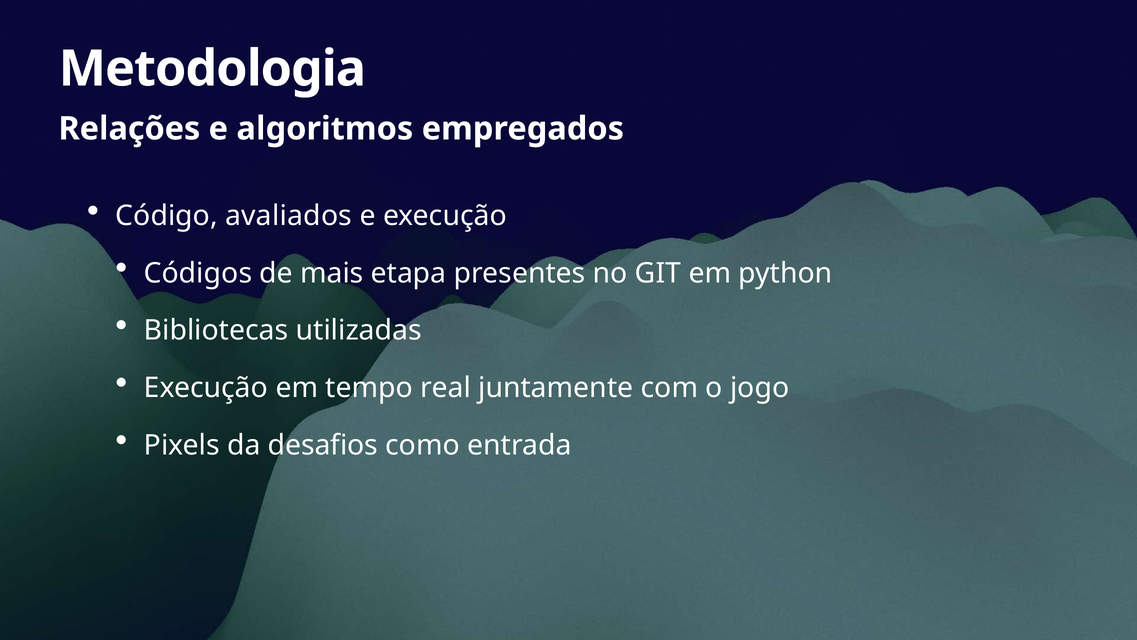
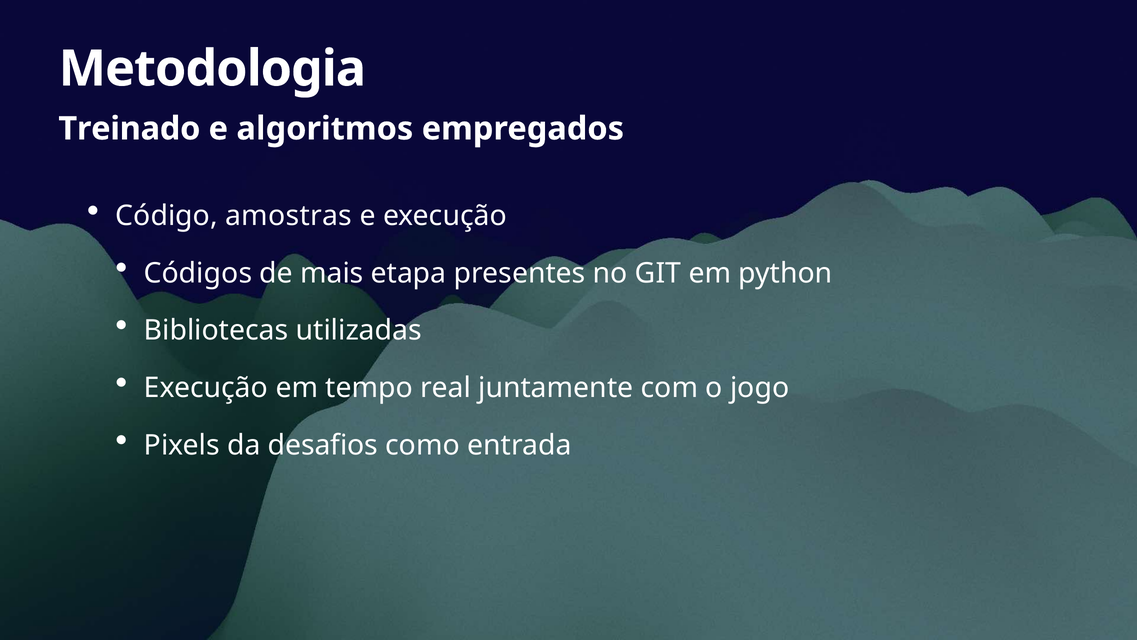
Relações: Relações -> Treinado (129, 129)
avaliados: avaliados -> amostras (289, 216)
